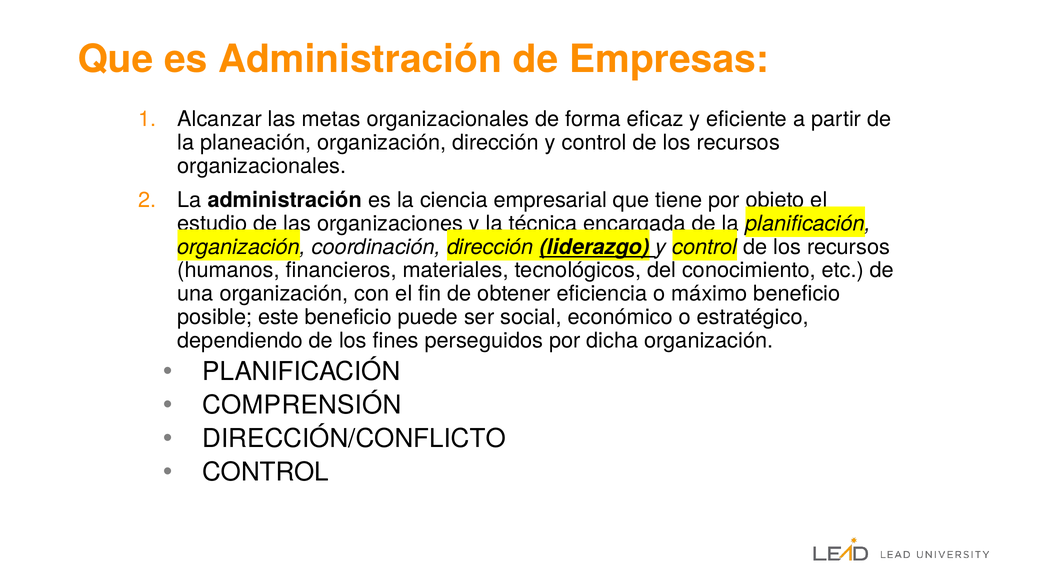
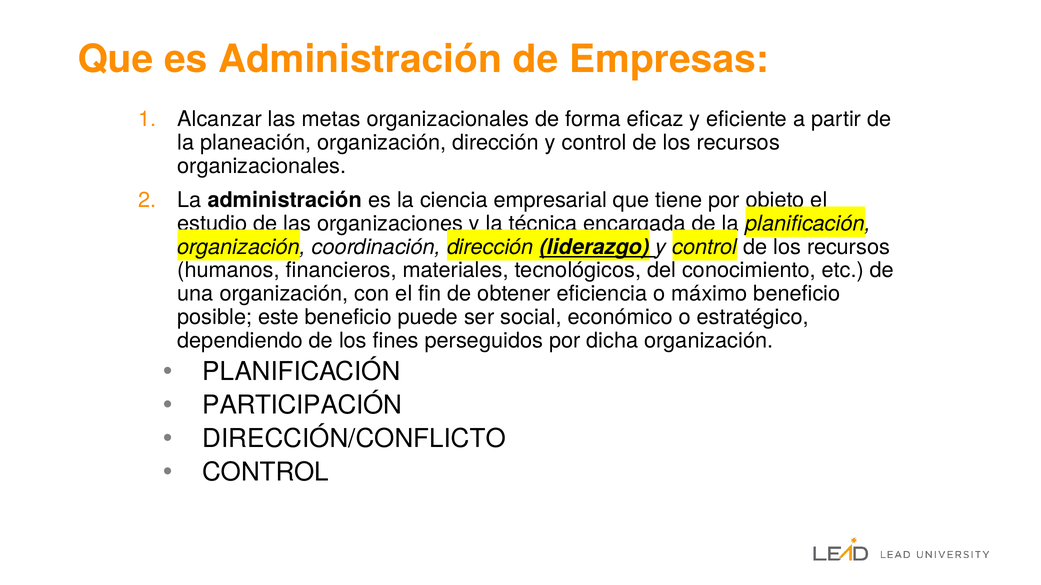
COMPRENSIÓN: COMPRENSIÓN -> PARTICIPACIÓN (302, 405)
